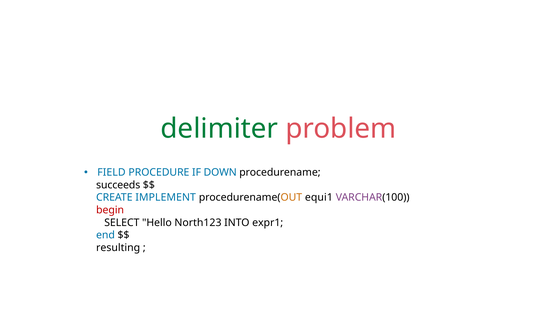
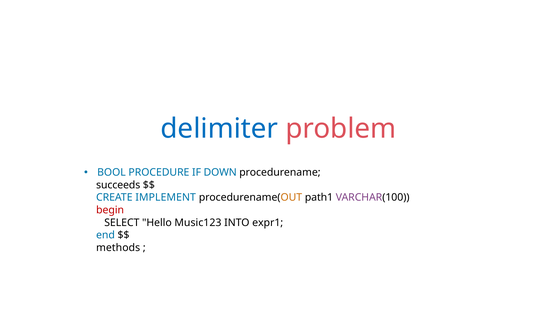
delimiter colour: green -> blue (219, 129)
FIELD: FIELD -> BOOL (111, 173)
equi1: equi1 -> path1 (319, 198)
North123: North123 -> Music123 (198, 223)
resulting: resulting -> methods (118, 248)
